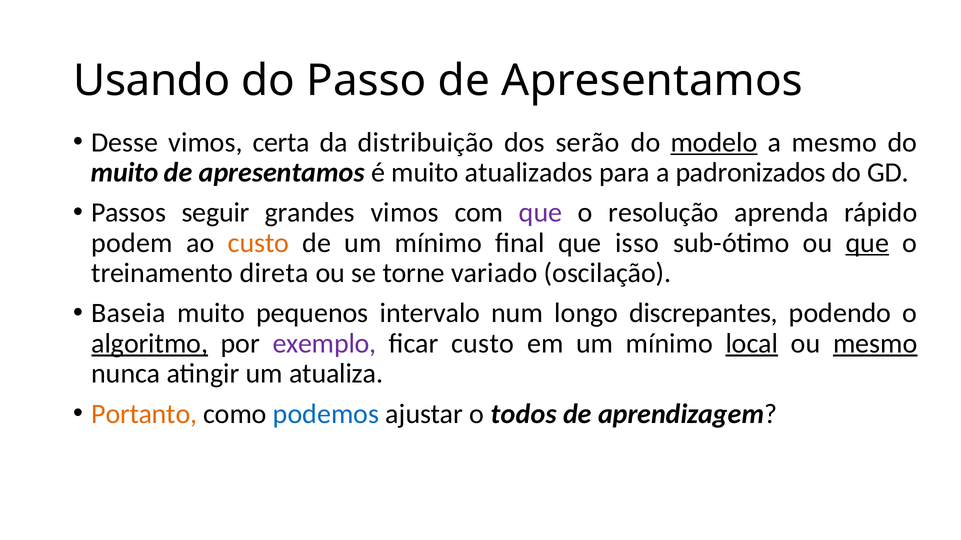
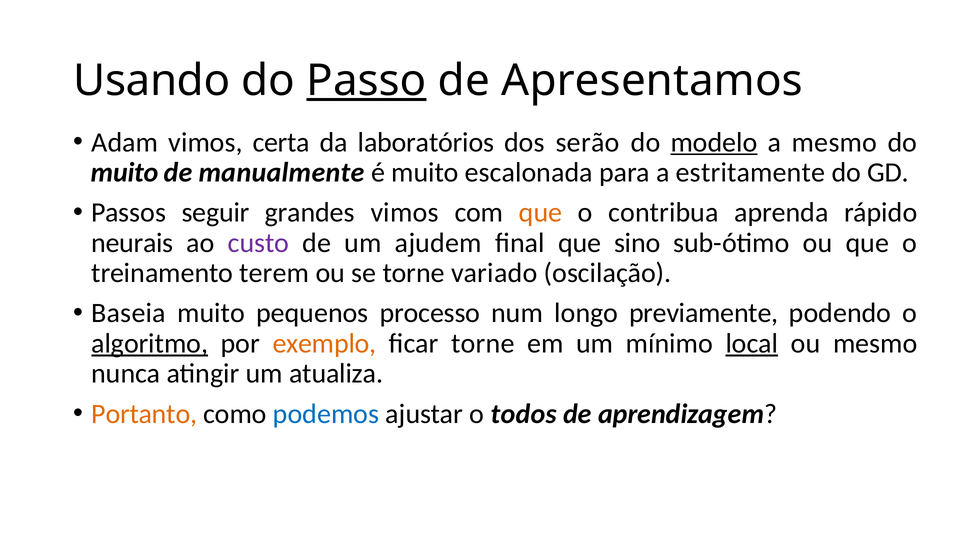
Passo underline: none -> present (366, 81)
Desse: Desse -> Adam (125, 142)
distribuição: distribuição -> laboratórios (426, 142)
apresentamos: apresentamos -> manualmente (282, 173)
atualizados: atualizados -> escalonada (529, 173)
padronizados: padronizados -> estritamente (751, 173)
que colour: purple -> orange (541, 213)
resolução: resolução -> contribua (664, 213)
podem: podem -> neurais (132, 243)
custo colour: orange -> purple (259, 243)
de um mínimo: mínimo -> ajudem (438, 243)
isso: isso -> sino (637, 243)
que underline: present -> none (867, 243)
direta: direta -> terem (274, 273)
intervalo: intervalo -> processo (430, 314)
discrepantes: discrepantes -> previamente (704, 314)
exemplo colour: purple -> orange (324, 344)
ficar custo: custo -> torne (483, 344)
mesmo underline: present -> none (875, 344)
